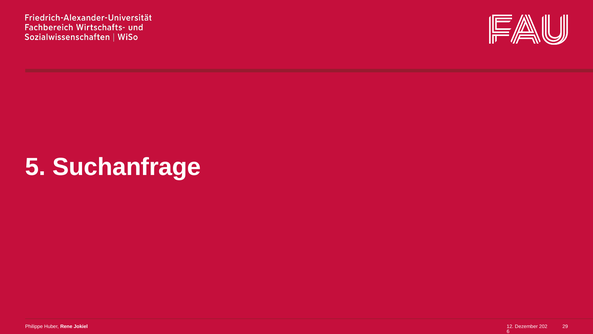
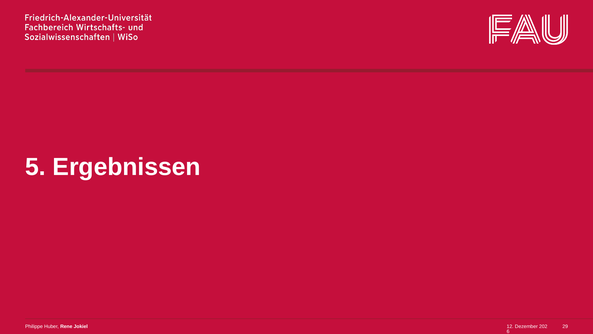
Suchanfrage: Suchanfrage -> Ergebnissen (127, 167)
